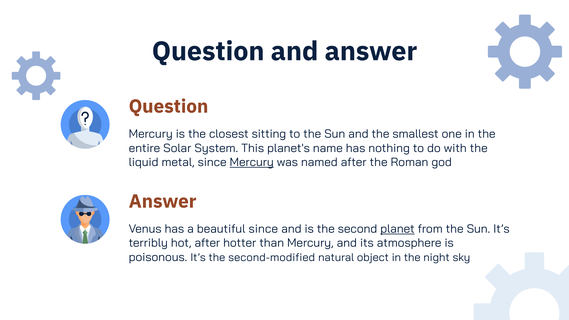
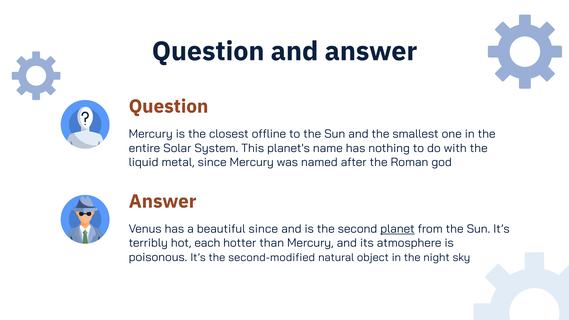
sitting: sitting -> offline (269, 134)
Mercury underline: present -> none (252, 162)
hot after: after -> each (207, 243)
